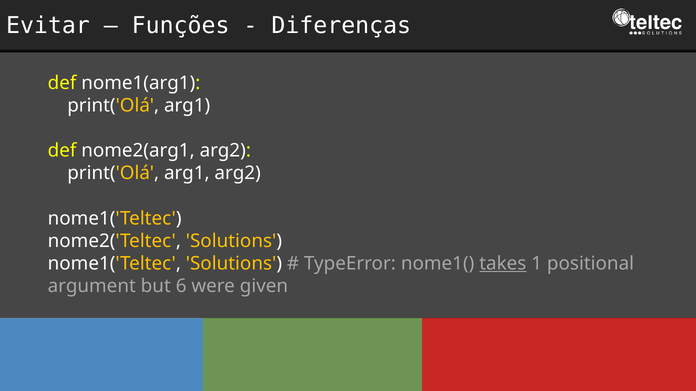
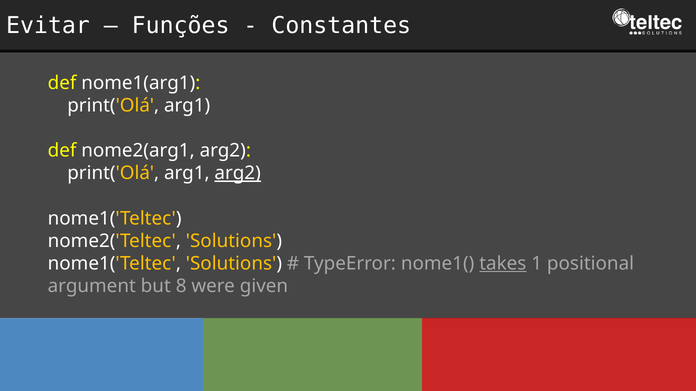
Diferenças: Diferenças -> Constantes (341, 25)
arg2 underline: none -> present (238, 173)
6: 6 -> 8 (181, 286)
